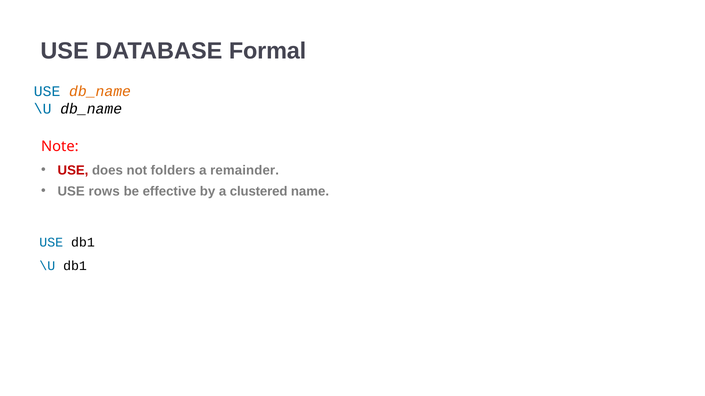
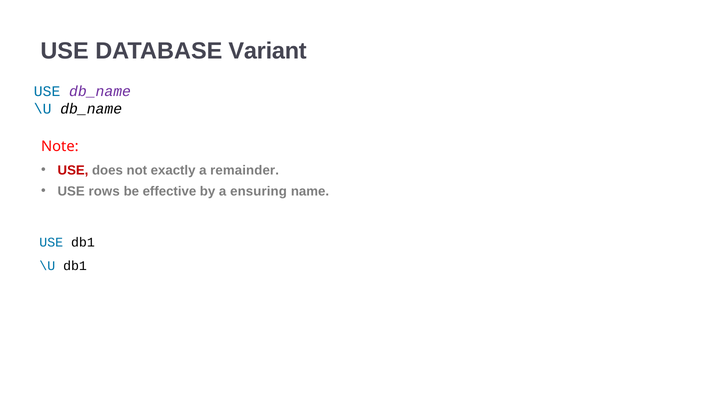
Formal: Formal -> Variant (268, 51)
db_name colour: orange -> purple (100, 91)
folders: folders -> exactly (173, 170)
clustered: clustered -> ensuring (259, 192)
